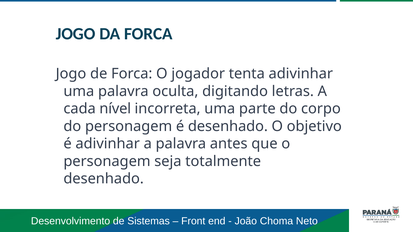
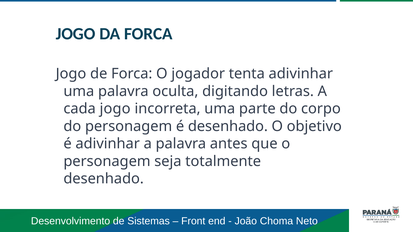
cada nível: nível -> jogo (115, 109)
